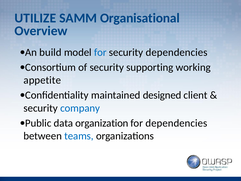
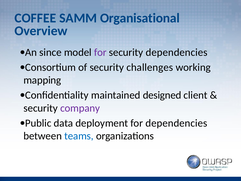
UTILIZE: UTILIZE -> COFFEE (35, 18)
build: build -> since (50, 52)
for colour: blue -> purple (100, 52)
supporting: supporting -> challenges (150, 67)
appetite: appetite -> mapping (42, 80)
company colour: blue -> purple (80, 108)
organization: organization -> deployment (102, 123)
